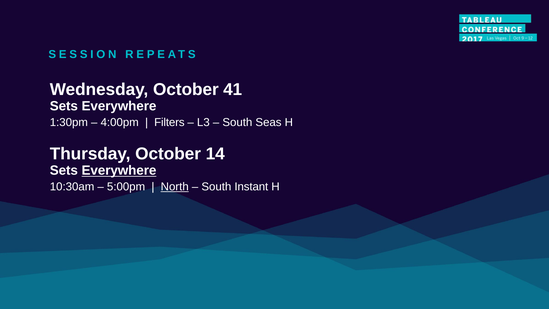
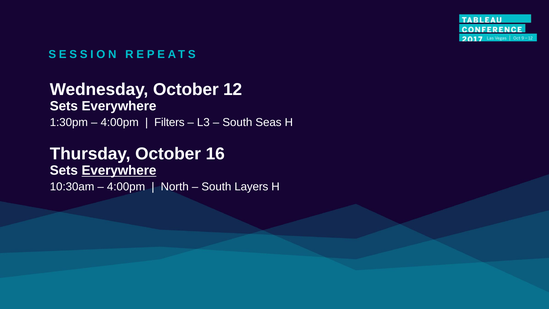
41: 41 -> 12 (233, 89)
14: 14 -> 16 (215, 154)
5:00pm: 5:00pm -> 4:00pm (126, 187)
North underline: present -> none (175, 187)
Instant: Instant -> Layers (251, 187)
